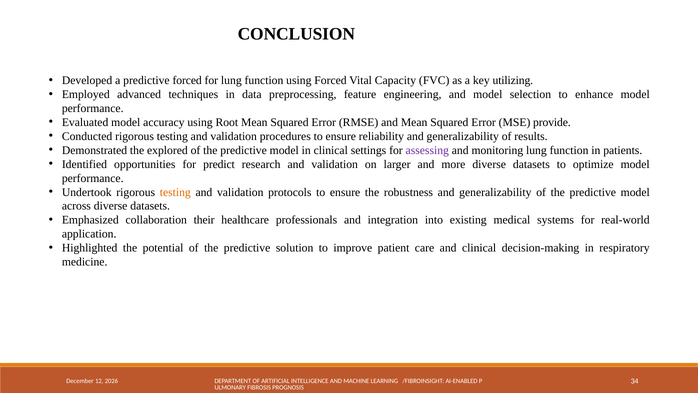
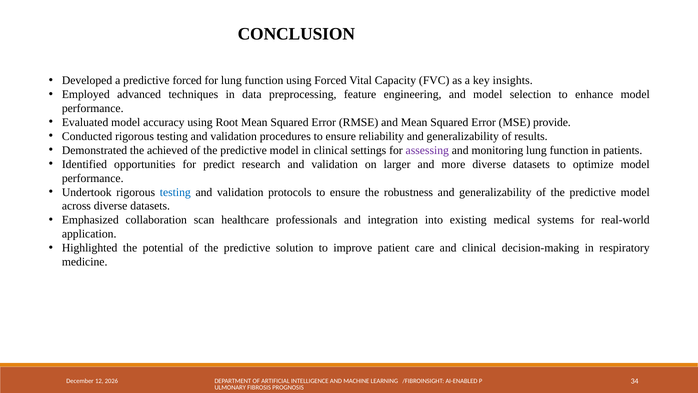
utilizing: utilizing -> insights (513, 80)
explored: explored -> achieved (167, 150)
testing colour: orange -> blue (175, 192)
their: their -> scan (204, 220)
